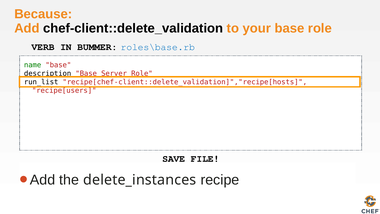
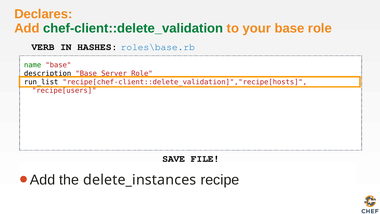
Because: Because -> Declares (43, 14)
chef-client::delete_validation colour: black -> green (133, 28)
BUMMER: BUMMER -> HASHES (97, 47)
